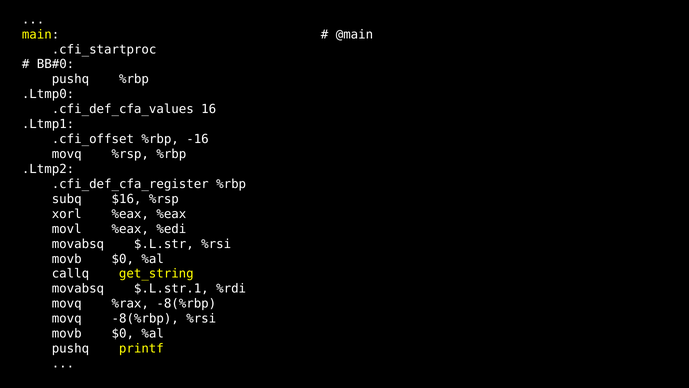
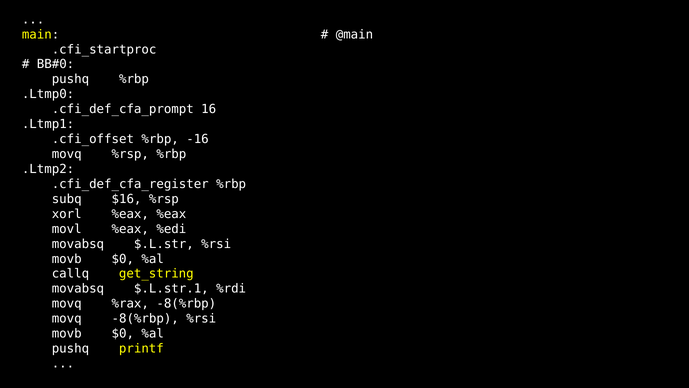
.cfi_def_cfa_values: .cfi_def_cfa_values -> .cfi_def_cfa_prompt (123, 109)
